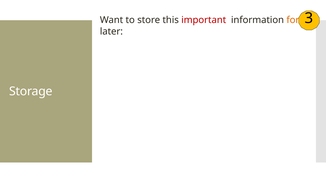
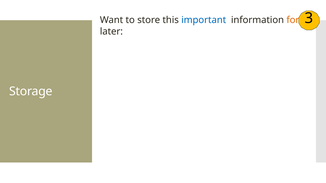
important colour: red -> blue (204, 20)
